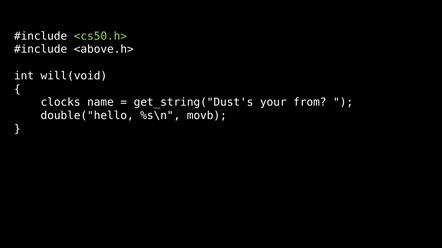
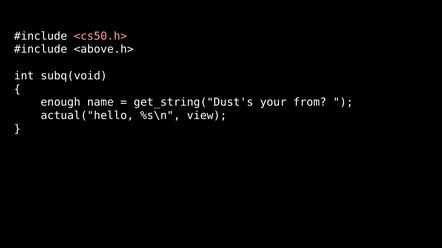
<cs50.h> colour: light green -> pink (100, 36)
will(void: will(void -> subq(void (74, 76)
clocks: clocks -> enough (61, 103)
double("hello: double("hello -> actual("hello (87, 116)
movb: movb -> view (207, 116)
